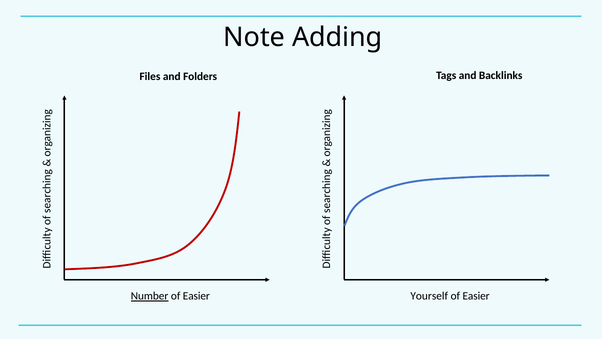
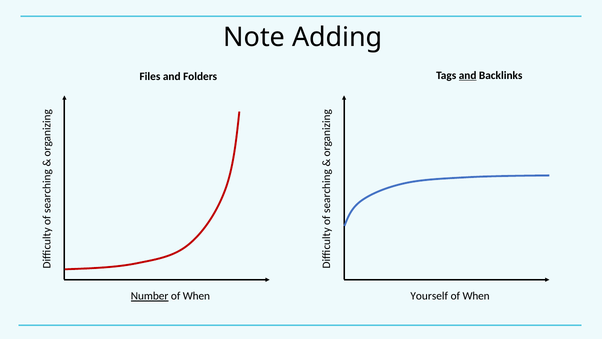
and underline: none -> present (468, 75)
Easier: Easier -> When (196, 296)
Easier: Easier -> When (476, 296)
